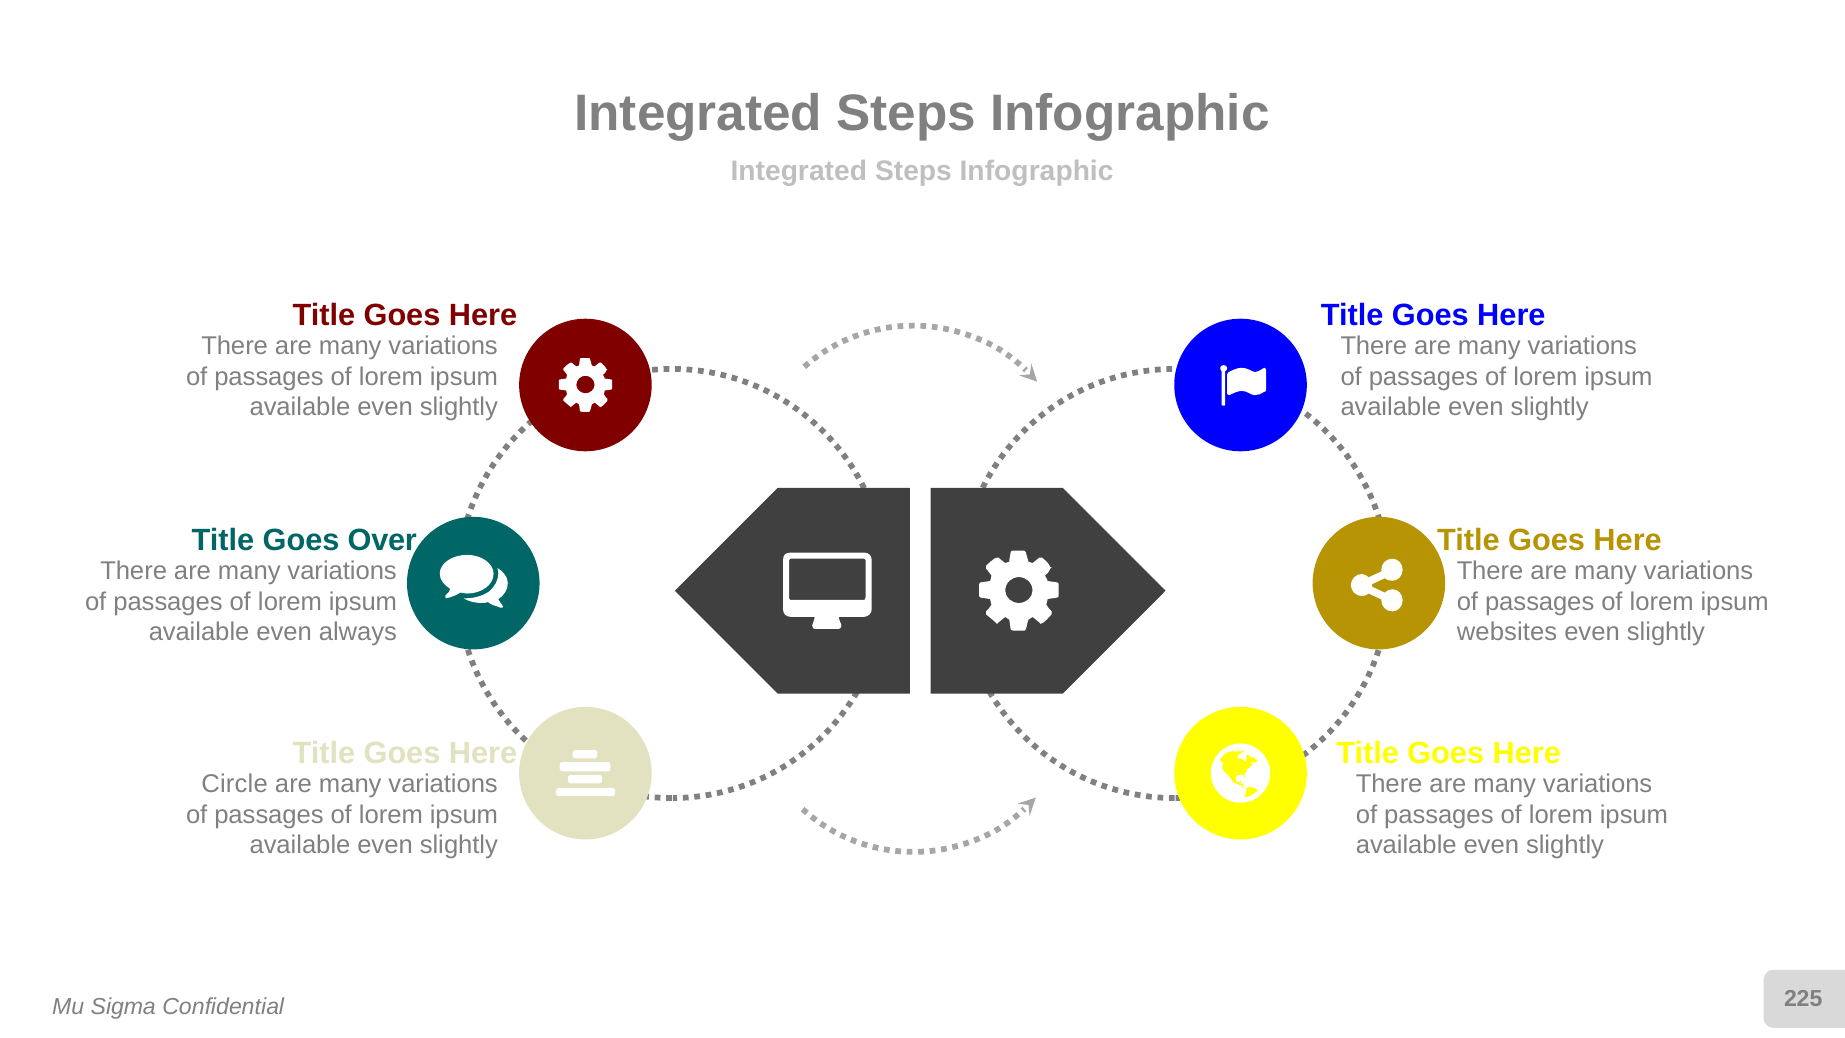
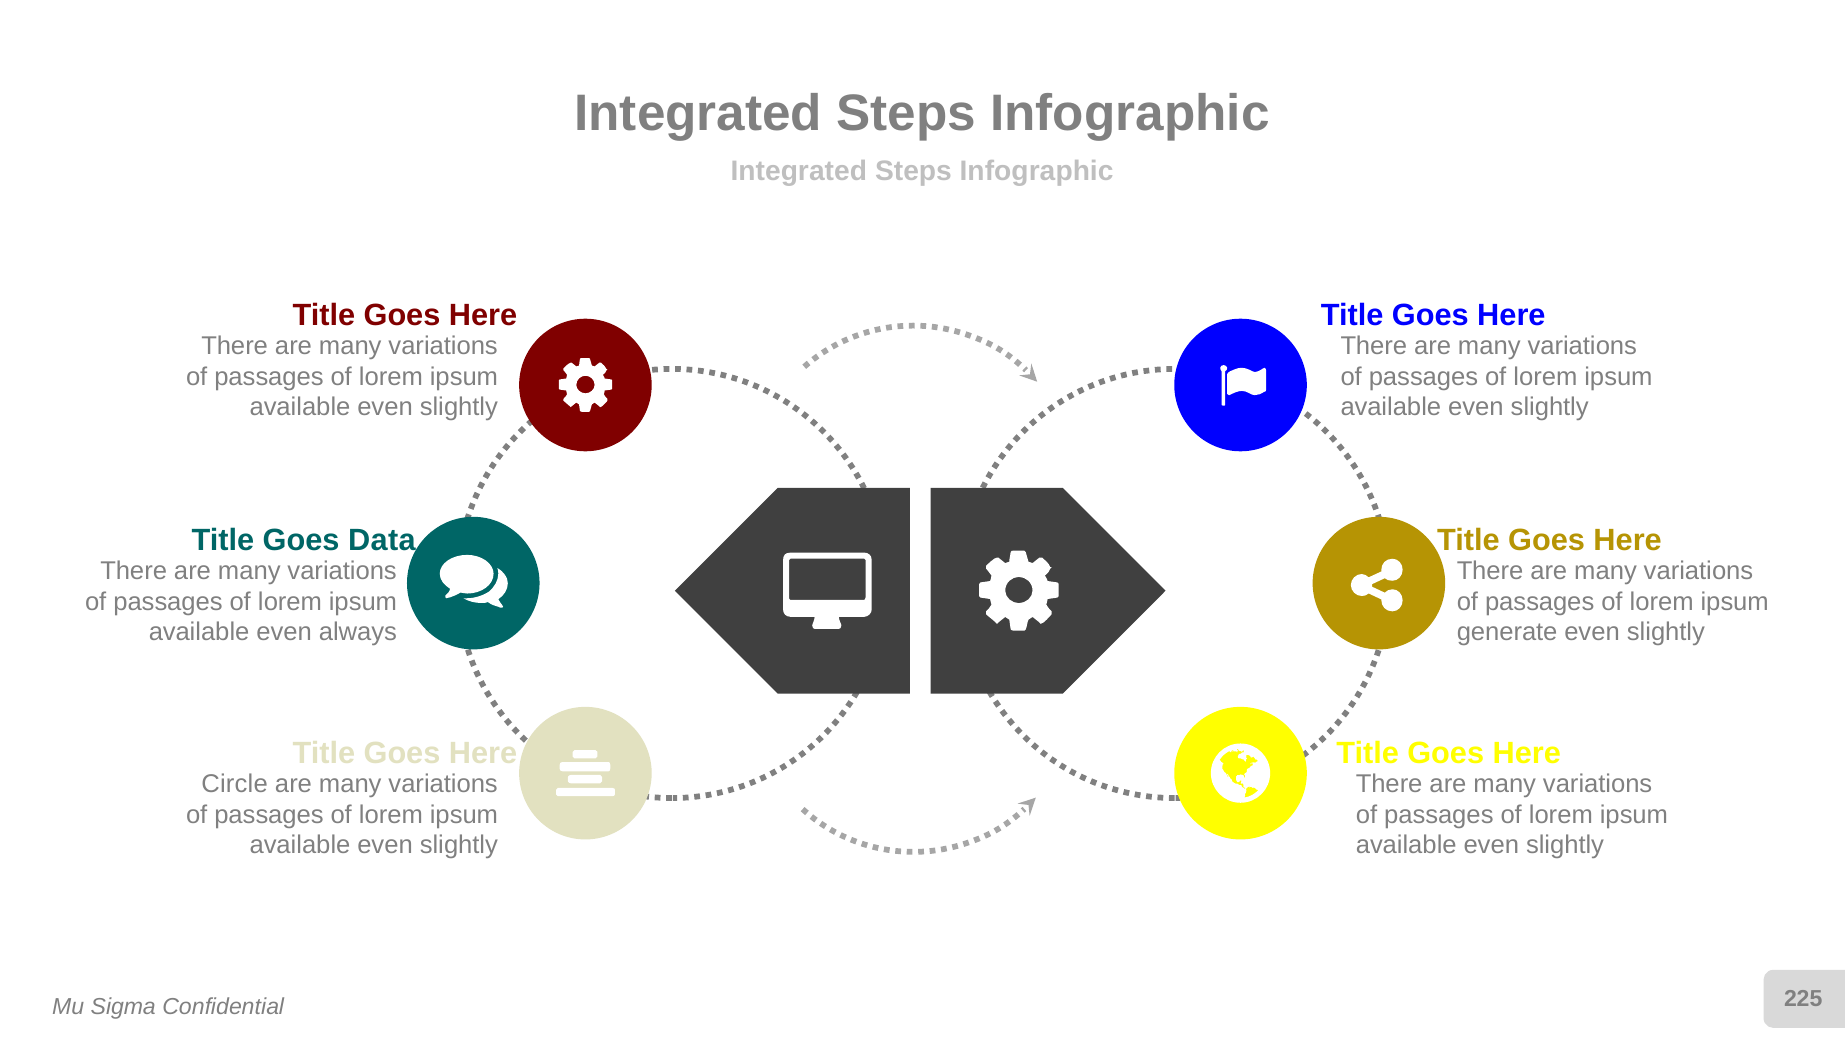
Over: Over -> Data (382, 540)
websites: websites -> generate (1507, 632)
